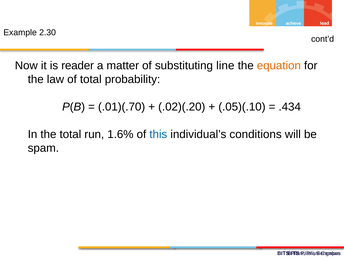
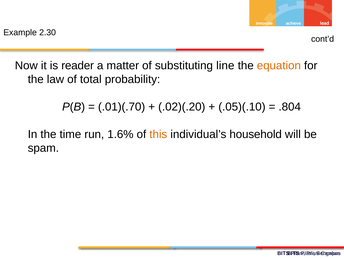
.434: .434 -> .804 (290, 107)
the total: total -> time (70, 134)
this colour: blue -> orange (158, 134)
conditions: conditions -> household (256, 134)
